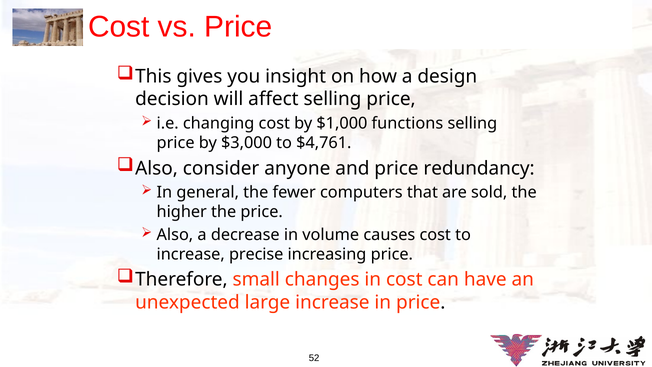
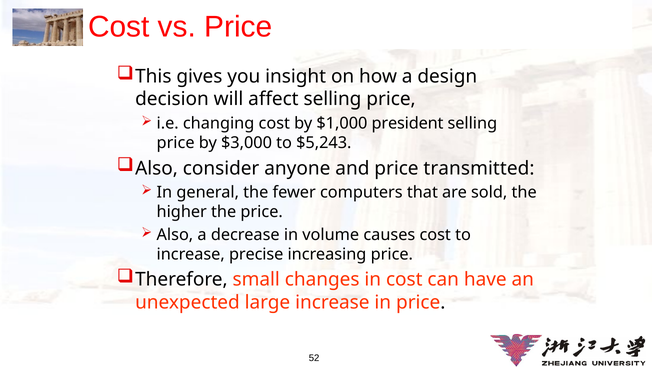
functions: functions -> president (408, 123)
$4,761: $4,761 -> $5,243 (324, 143)
redundancy: redundancy -> transmitted (479, 168)
